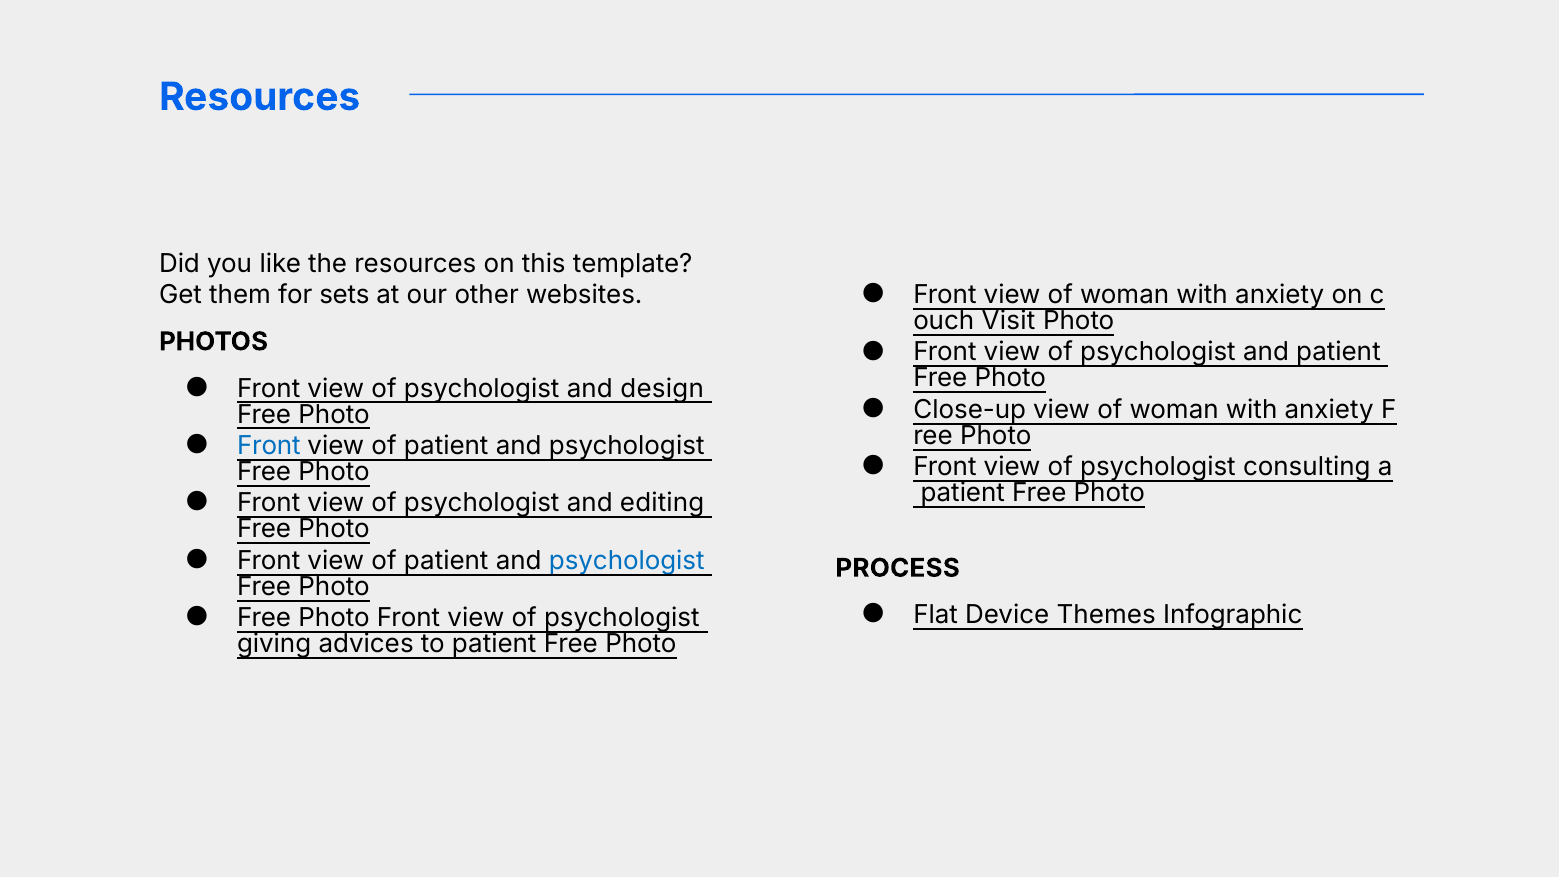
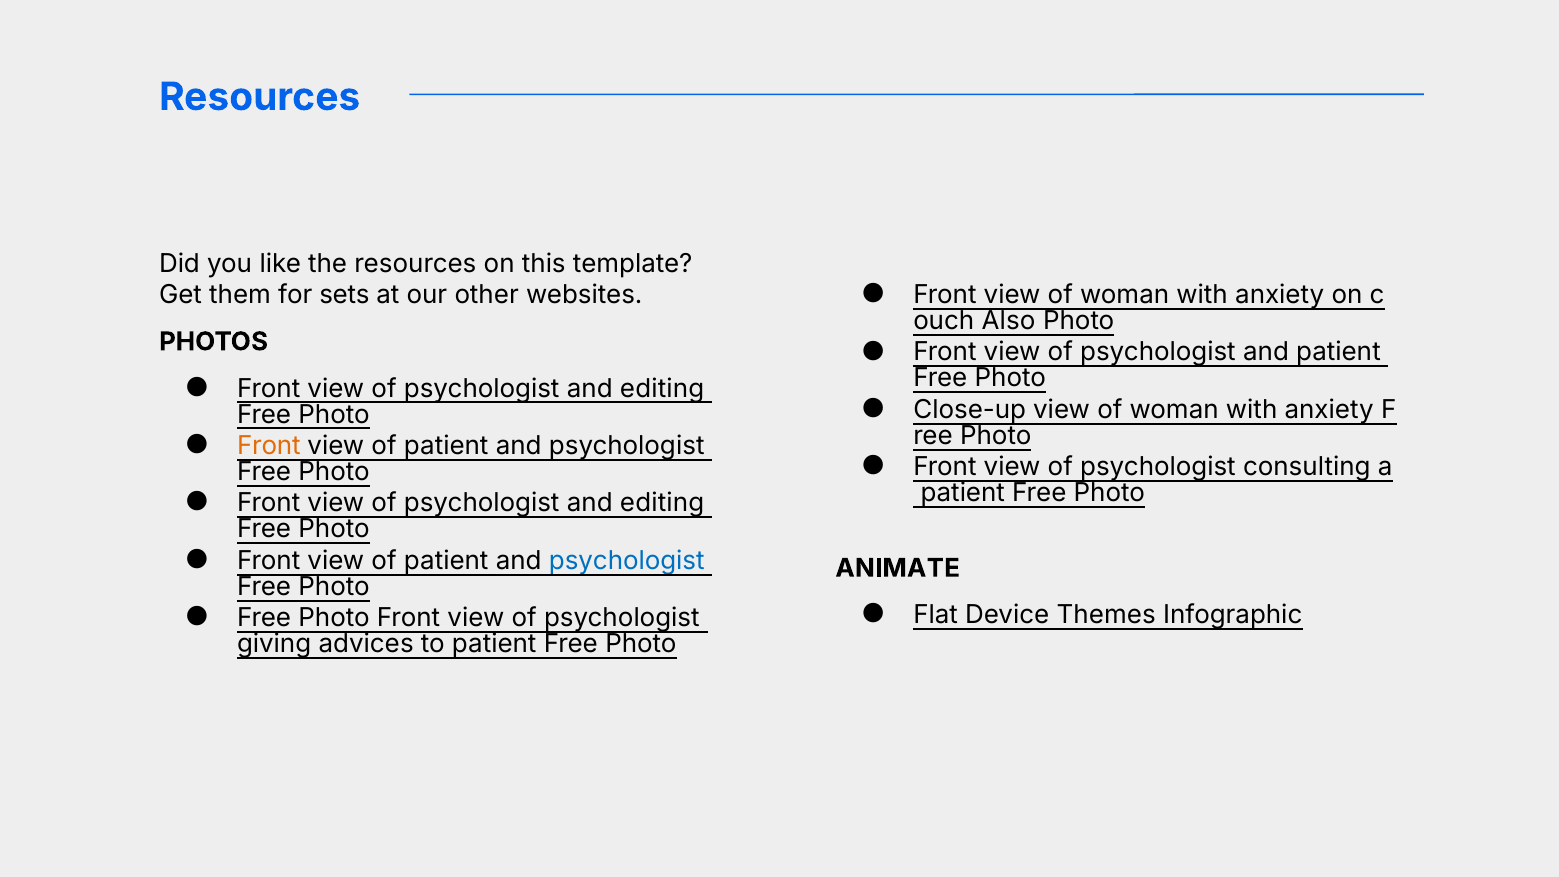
Visit: Visit -> Also (1009, 321)
design: design -> editing (662, 388)
Front colour: blue -> orange (269, 446)
PROCESS: PROCESS -> ANIMATE (898, 568)
